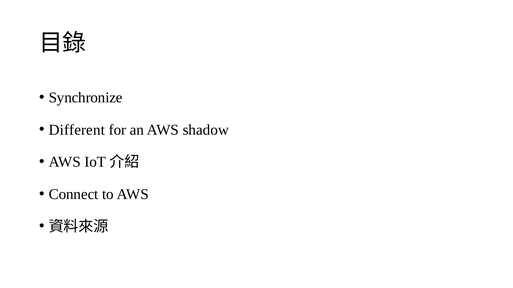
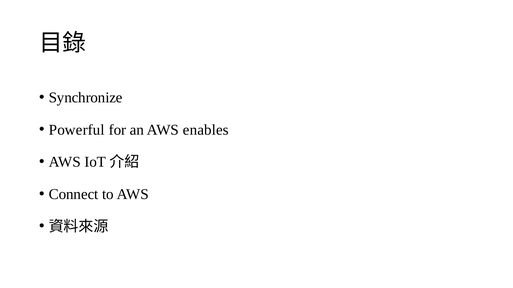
Different: Different -> Powerful (77, 130)
shadow: shadow -> enables (206, 130)
